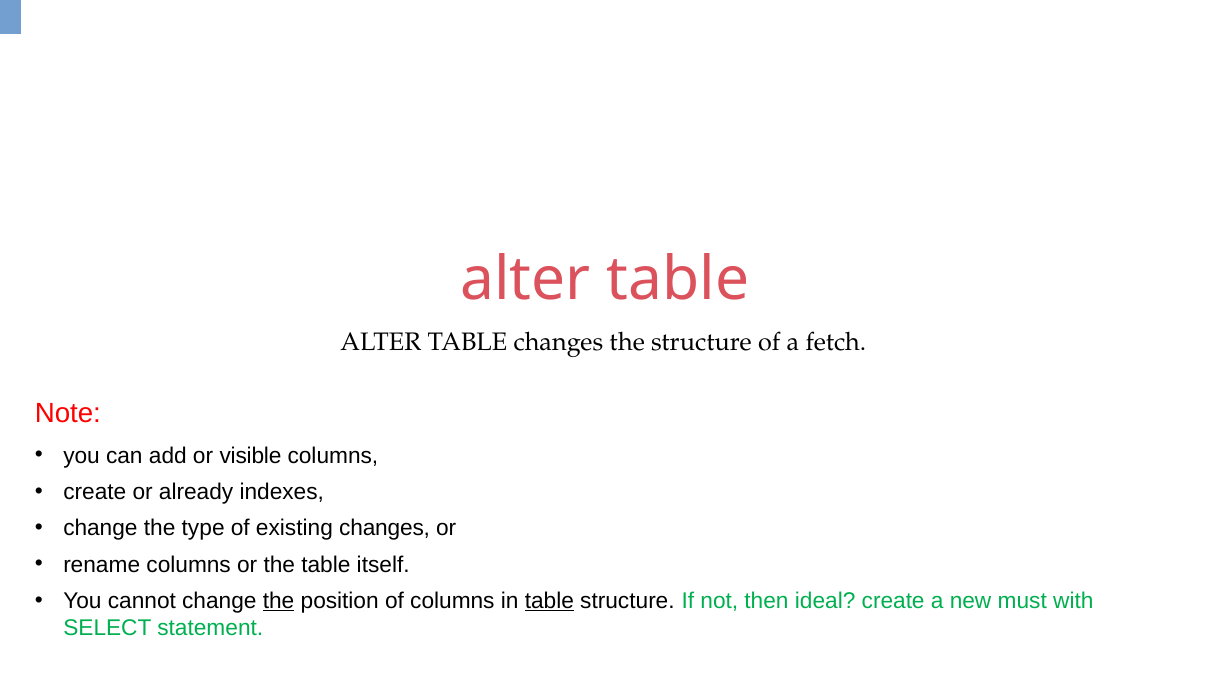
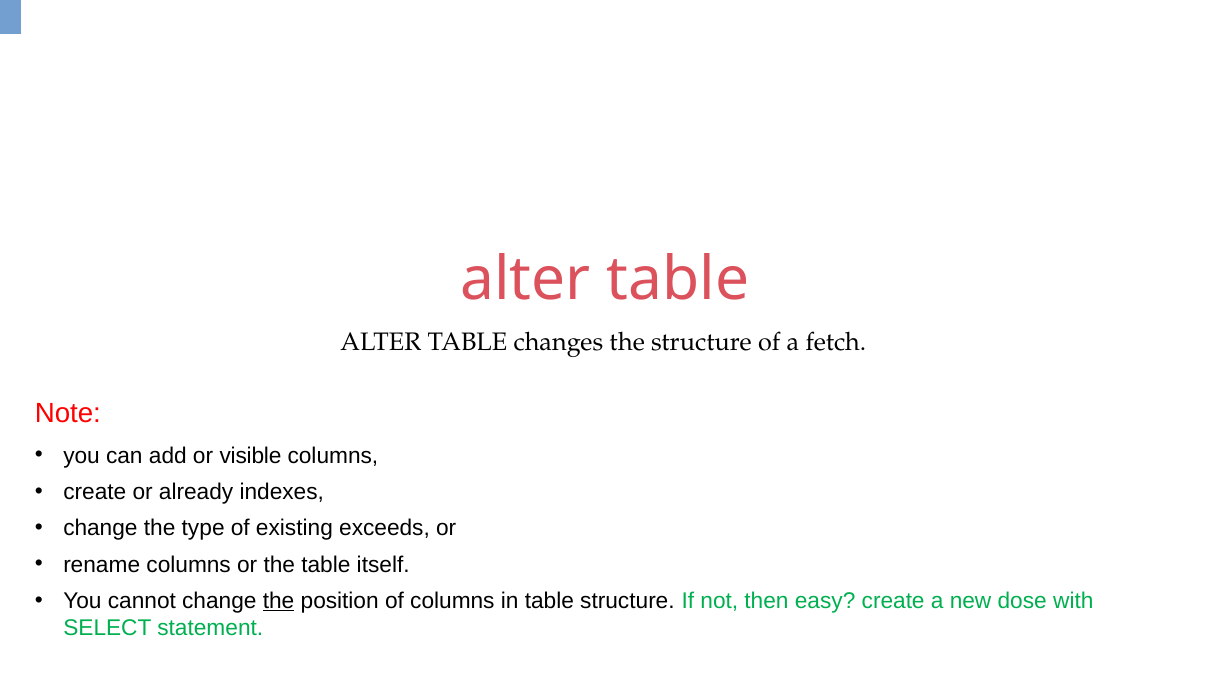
existing changes: changes -> exceeds (384, 528)
table underline: present -> none (549, 601)
ideal: ideal -> easy (825, 601)
must: must -> dose (1022, 601)
